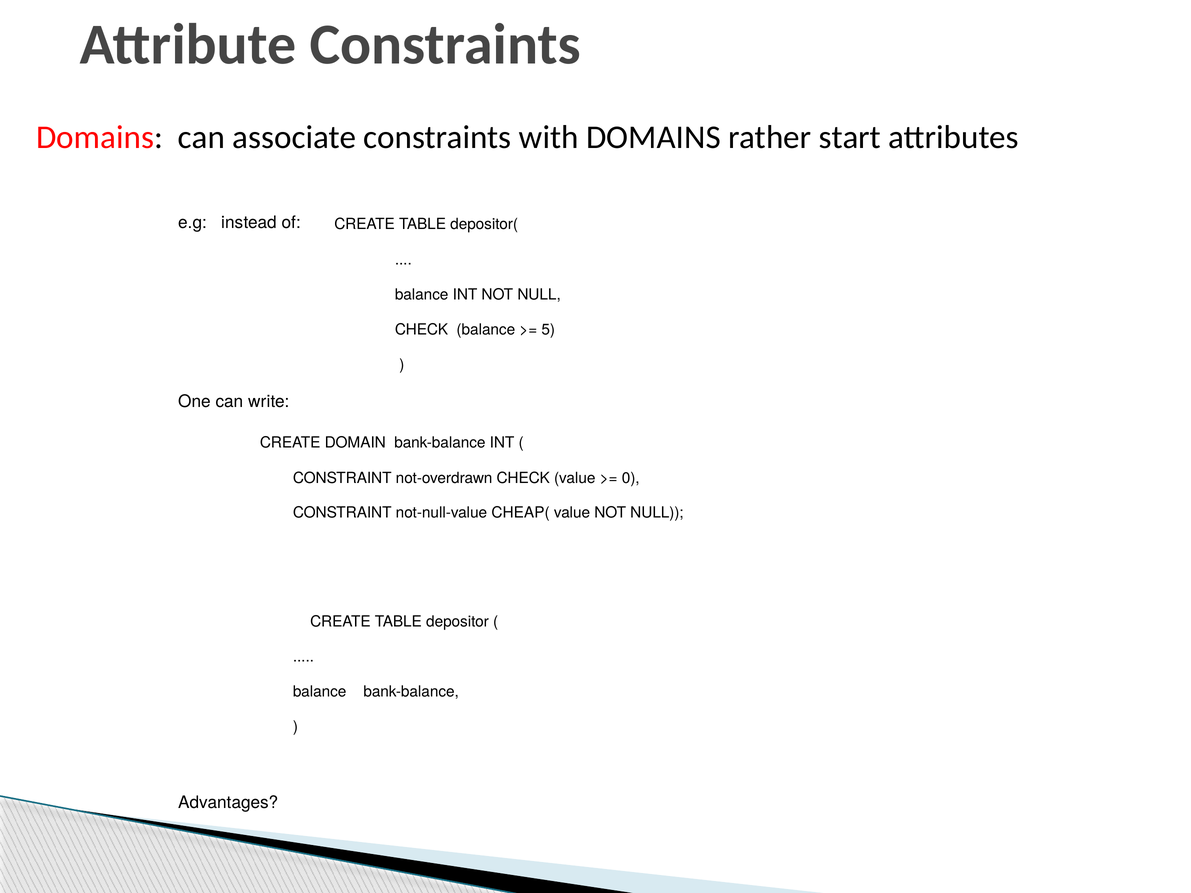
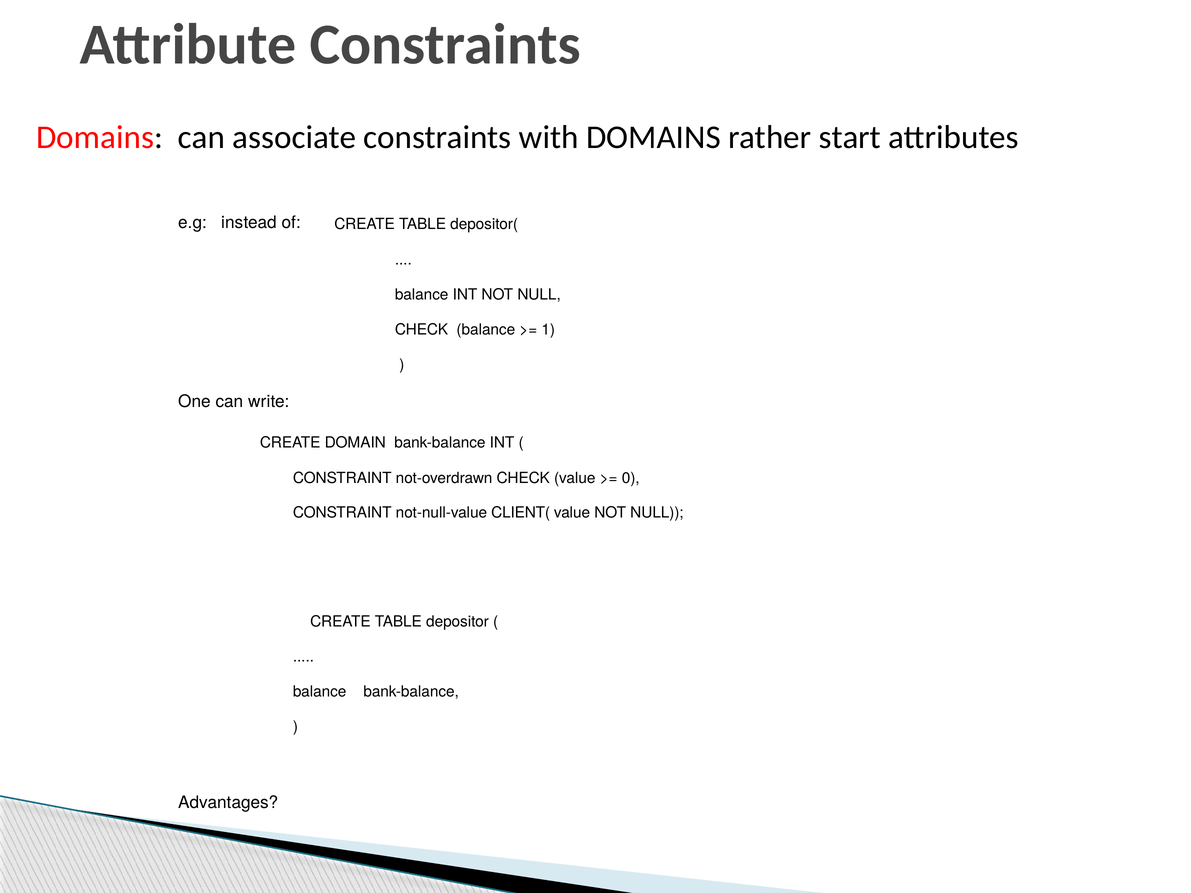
5: 5 -> 1 (548, 330)
CHEAP(: CHEAP( -> CLIENT( (521, 513)
